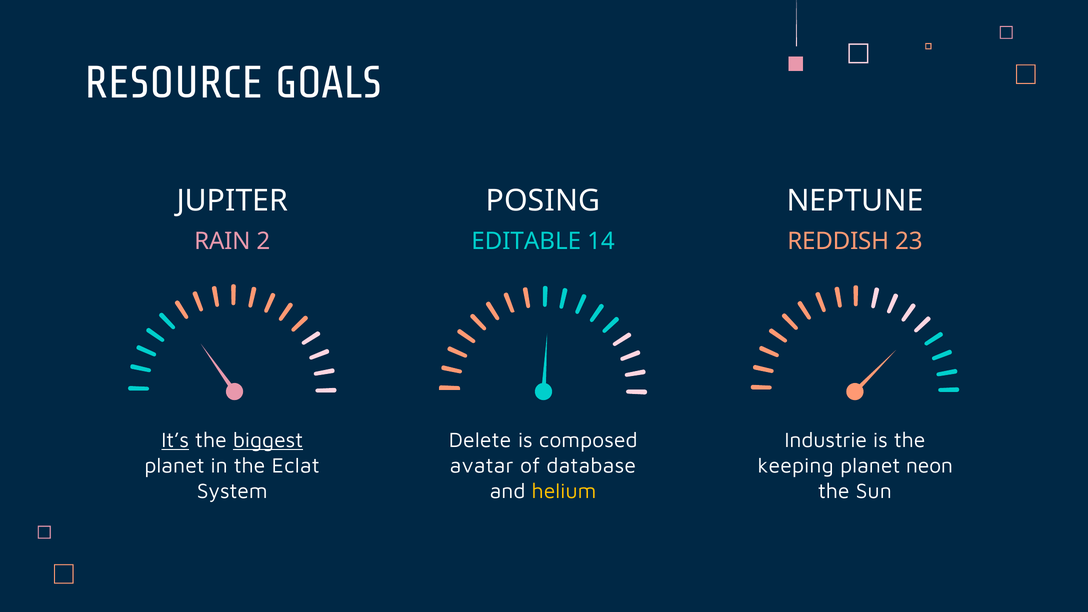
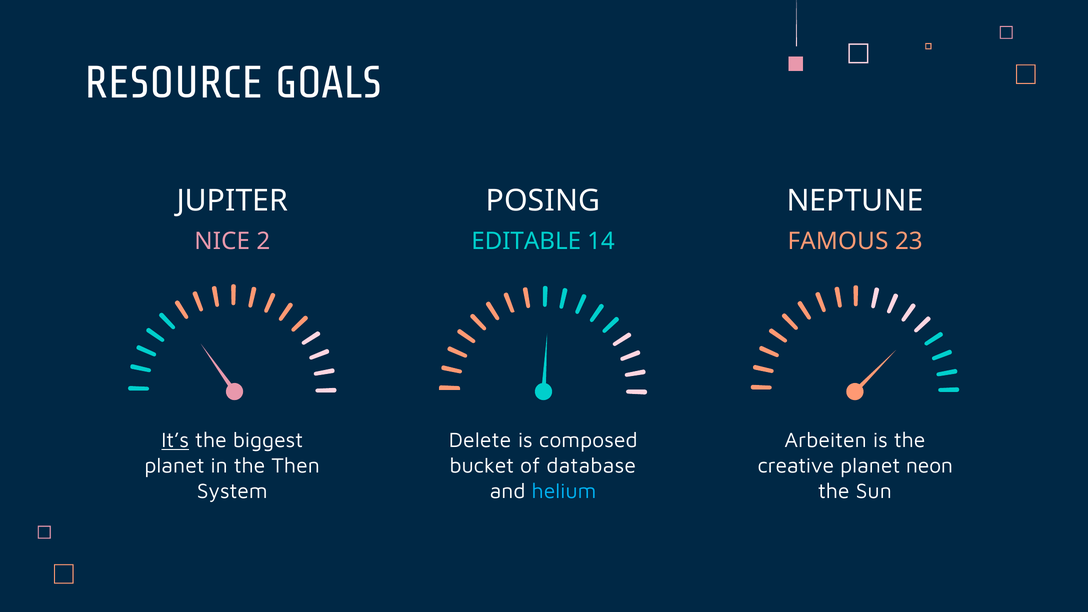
RAIN: RAIN -> NICE (222, 241)
REDDISH: REDDISH -> FAMOUS (838, 241)
biggest underline: present -> none (268, 440)
Industrie: Industrie -> Arbeiten (826, 440)
Eclat: Eclat -> Then (296, 466)
avatar: avatar -> bucket (482, 466)
keeping: keeping -> creative (796, 466)
helium colour: yellow -> light blue (564, 491)
